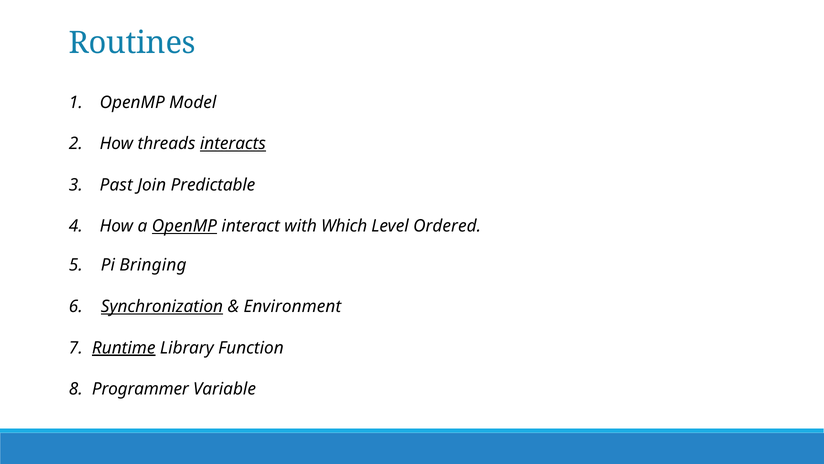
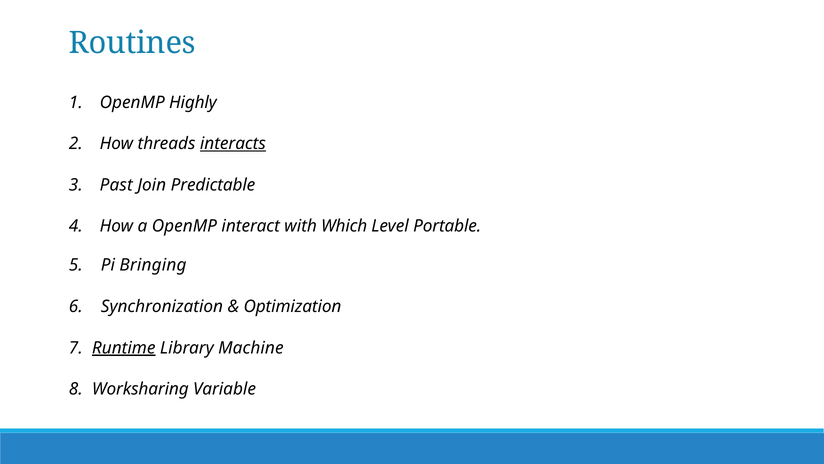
Model: Model -> Highly (193, 102)
OpenMP underline: present -> none (184, 226)
Ordered: Ordered -> Portable (447, 226)
Synchronization underline: present -> none (162, 306)
Environment: Environment -> Optimization (292, 306)
Function: Function -> Machine (251, 347)
Programmer: Programmer -> Worksharing (140, 389)
